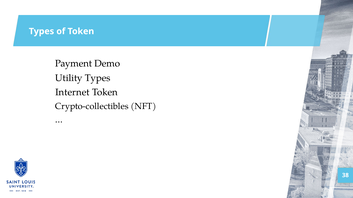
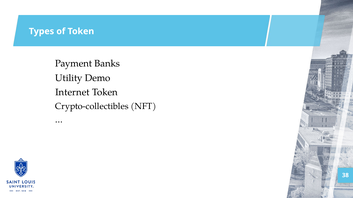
Demo: Demo -> Banks (107, 64)
Utility Types: Types -> Demo (98, 78)
